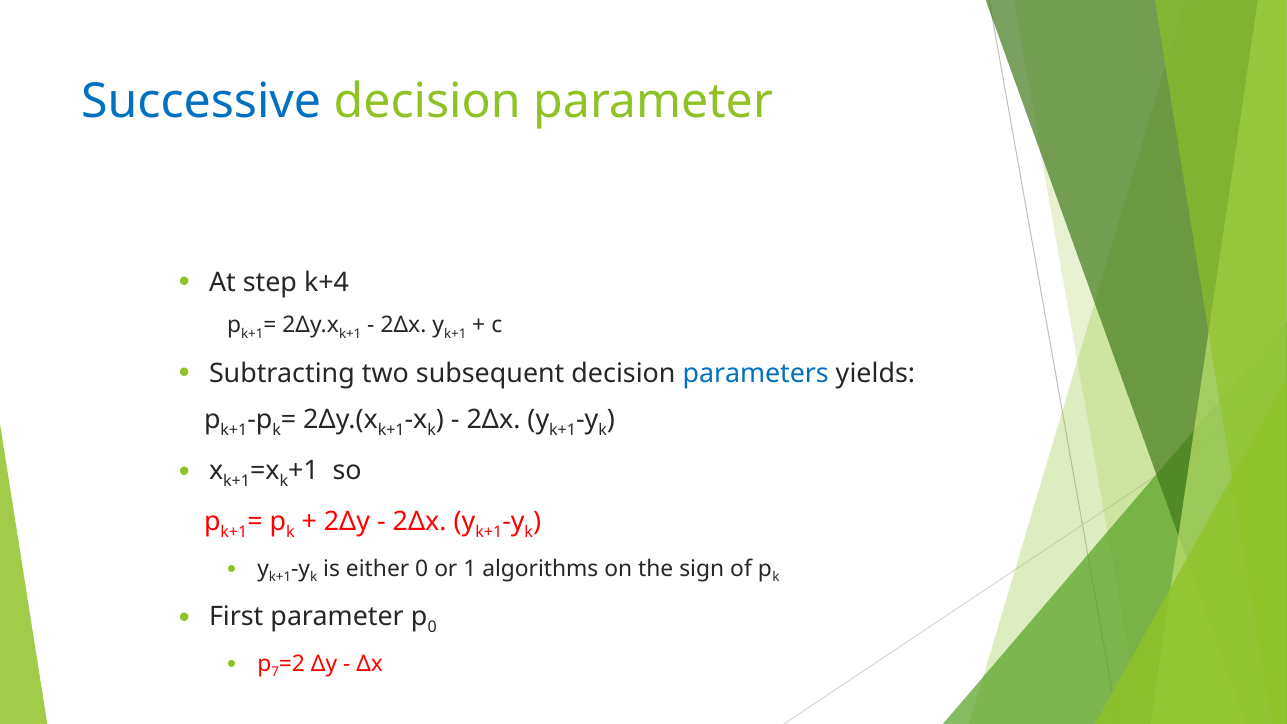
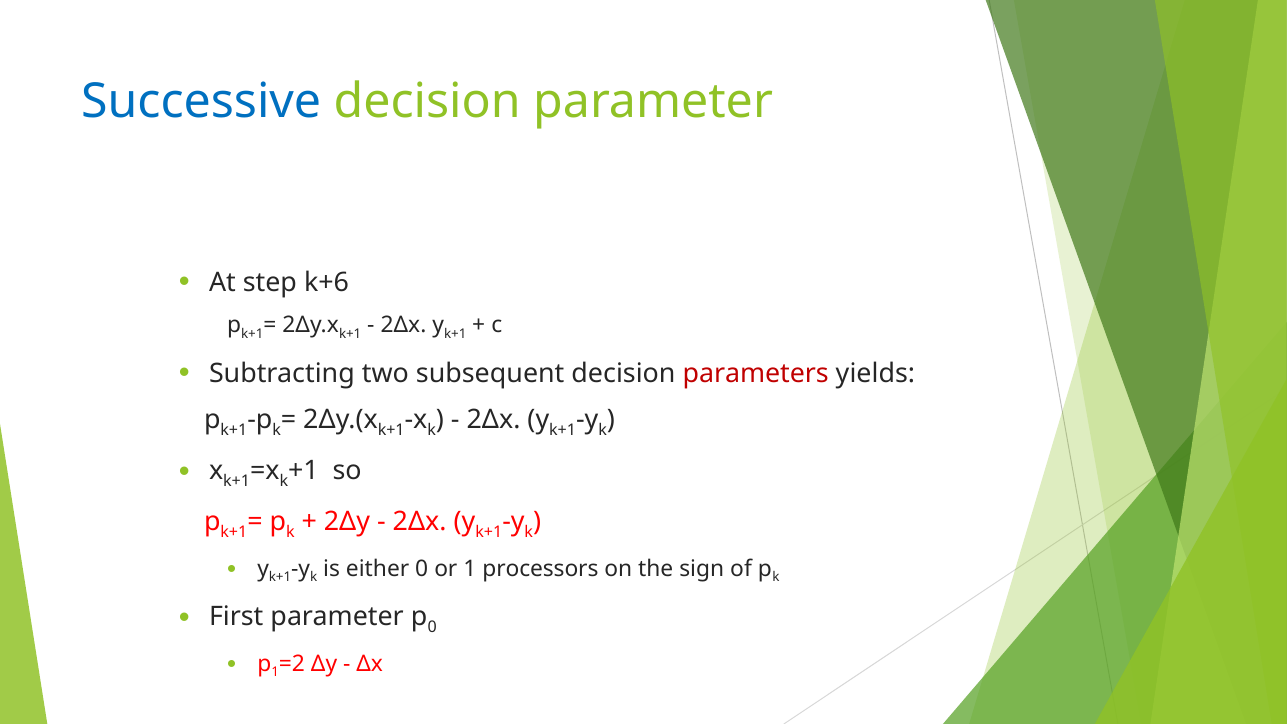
k+4: k+4 -> k+6 (327, 283)
parameters colour: blue -> red (756, 373)
algorithms: algorithms -> processors (540, 569)
7: 7 -> 1 (275, 672)
